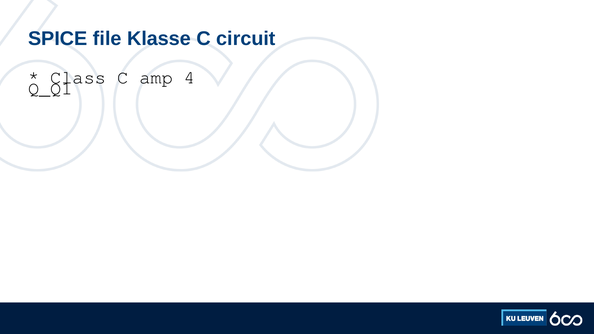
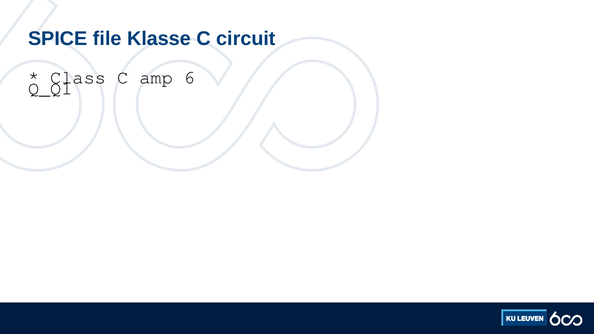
4: 4 -> 6 (190, 77)
